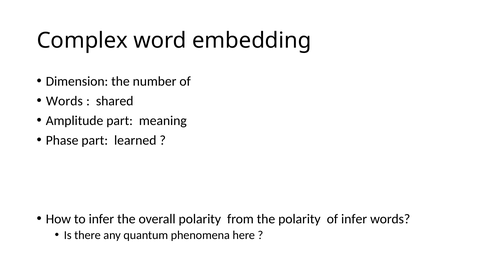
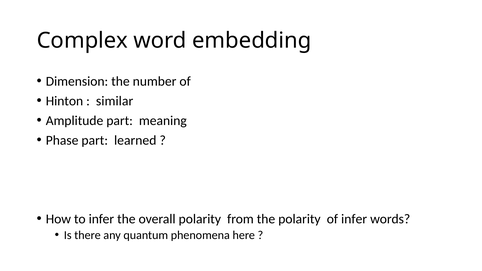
Words: Words -> Hinton (64, 101)
shared: shared -> similar (115, 101)
